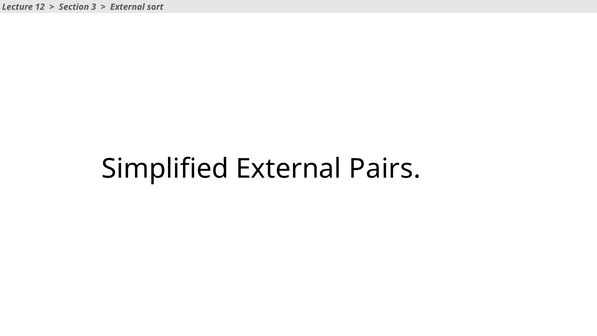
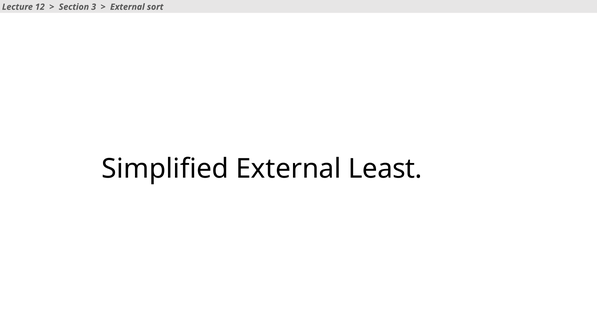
Pairs: Pairs -> Least (385, 169)
